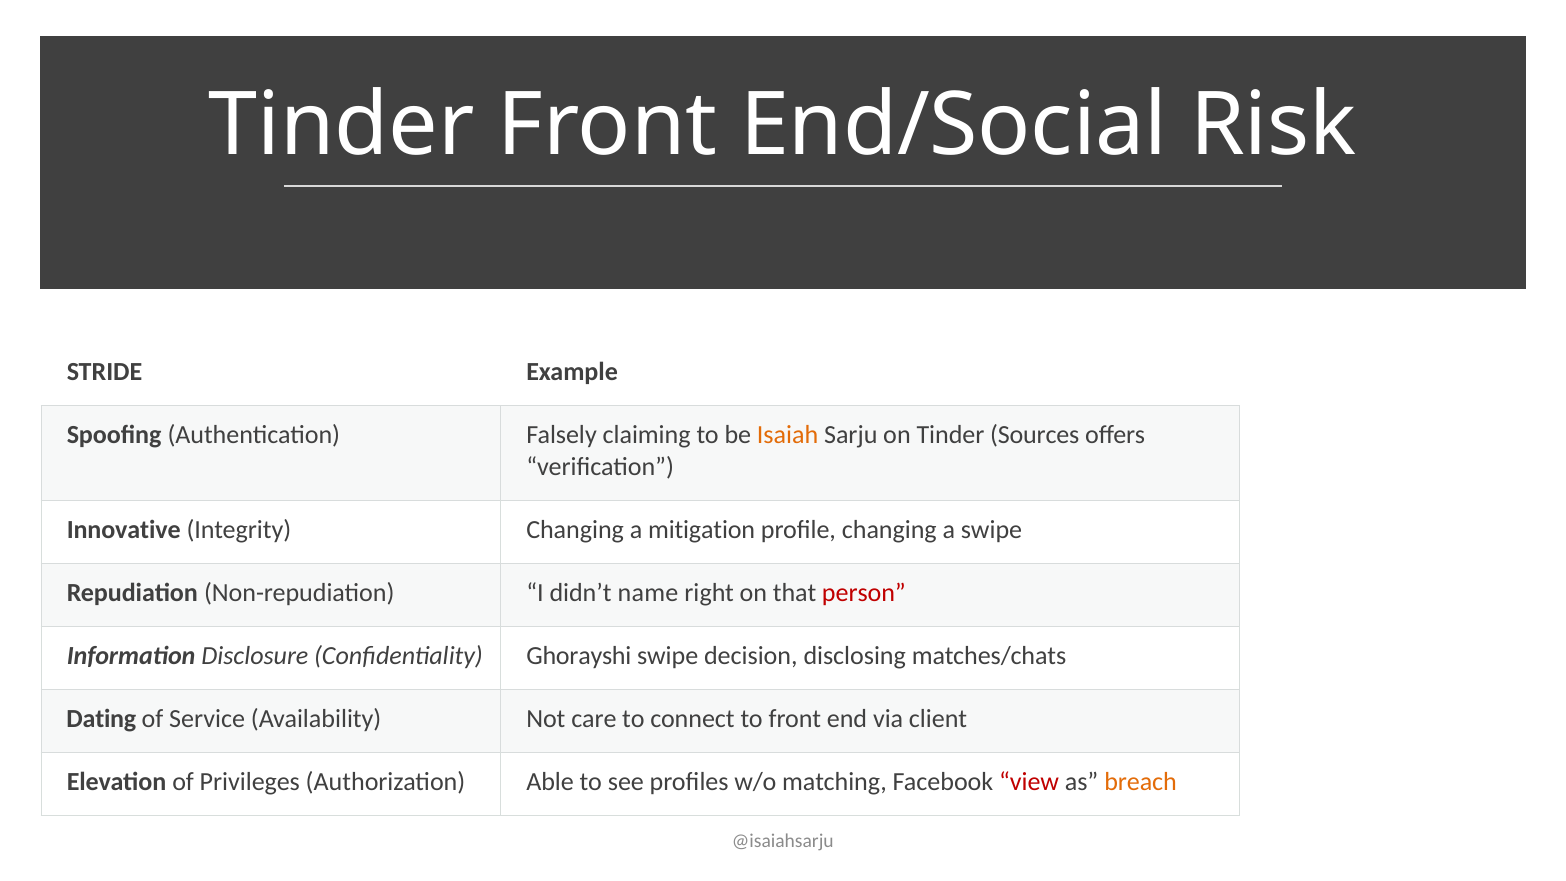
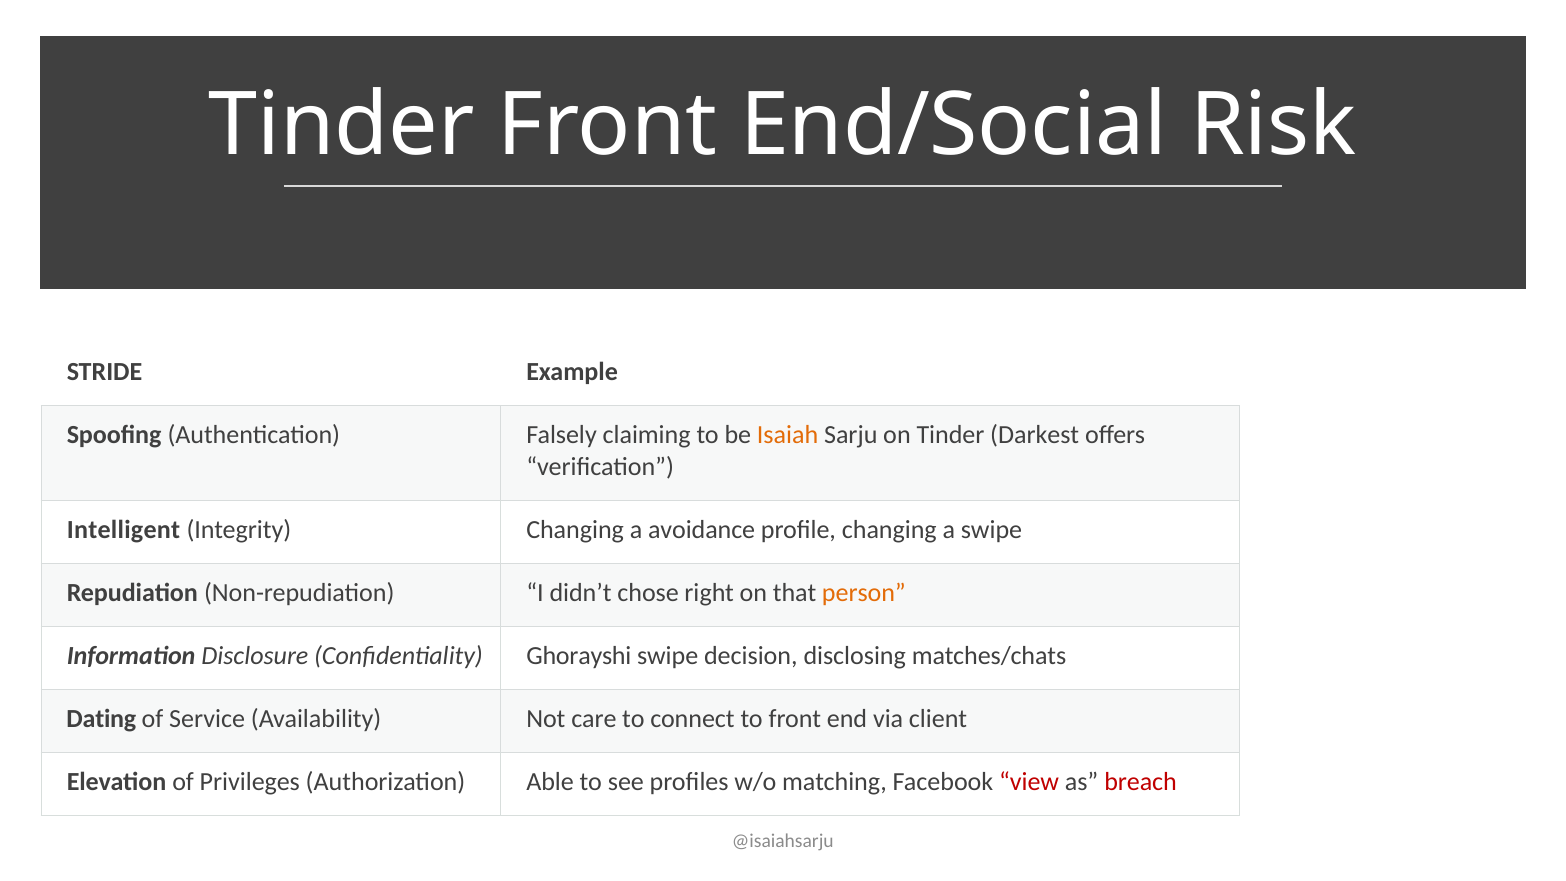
Sources: Sources -> Darkest (1035, 435)
Innovative: Innovative -> Intelligent (124, 530)
mitigation: mitigation -> avoidance (702, 530)
name: name -> chose (648, 593)
person colour: red -> orange (864, 593)
breach colour: orange -> red (1141, 781)
